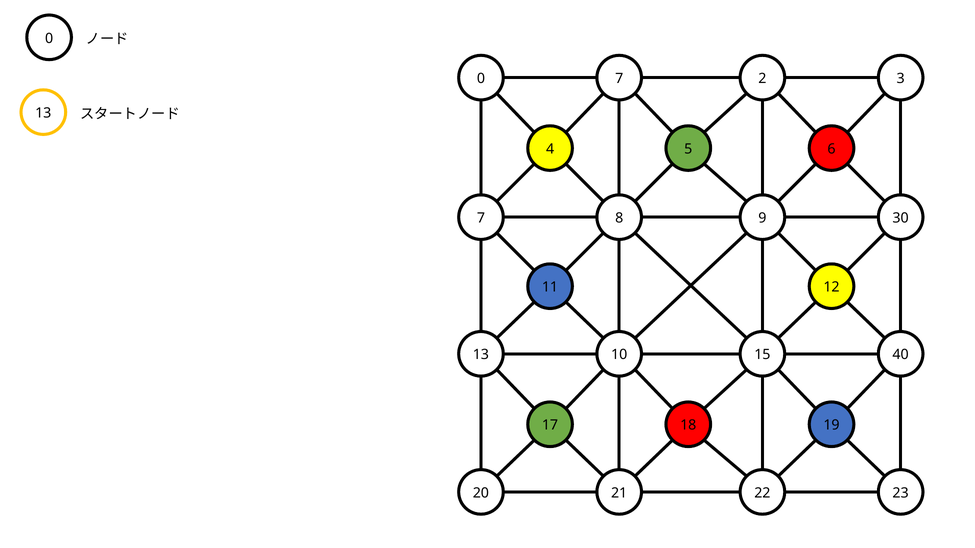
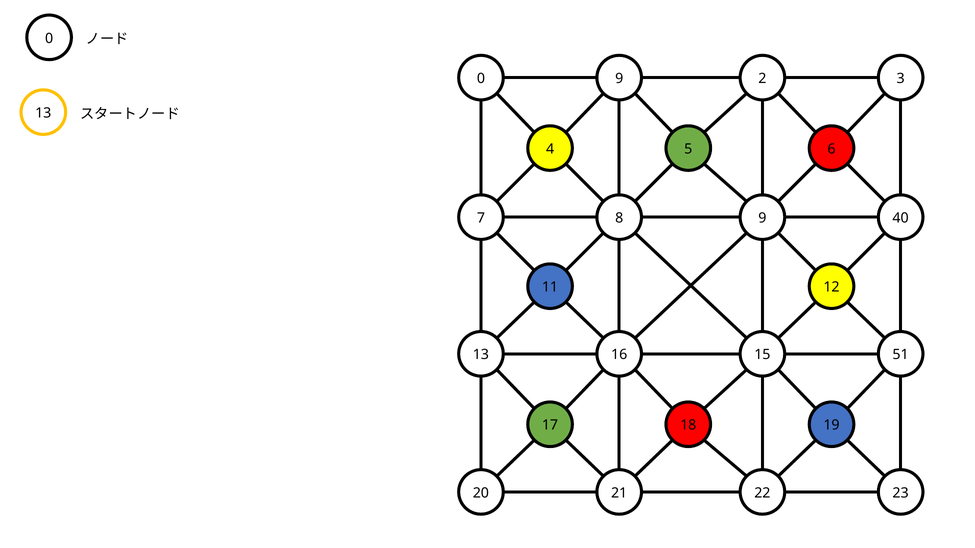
0 7: 7 -> 9 (619, 79)
30: 30 -> 40 (901, 218)
10: 10 -> 16 (619, 355)
40: 40 -> 51 (901, 355)
